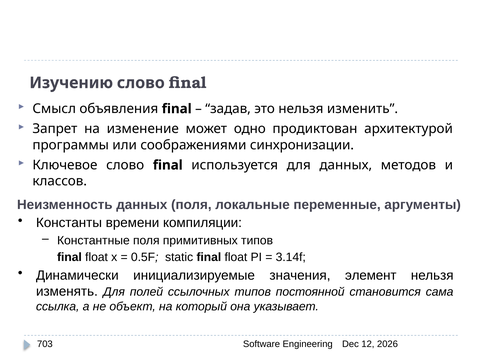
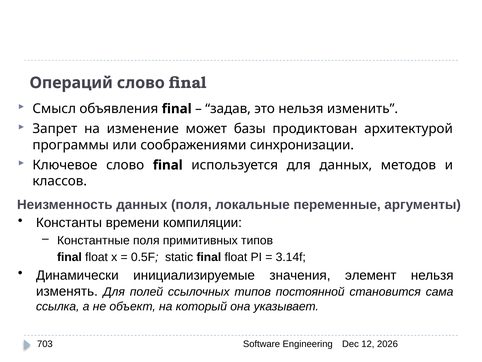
Изучению: Изучению -> Операций (71, 83)
одно: одно -> базы (250, 129)
